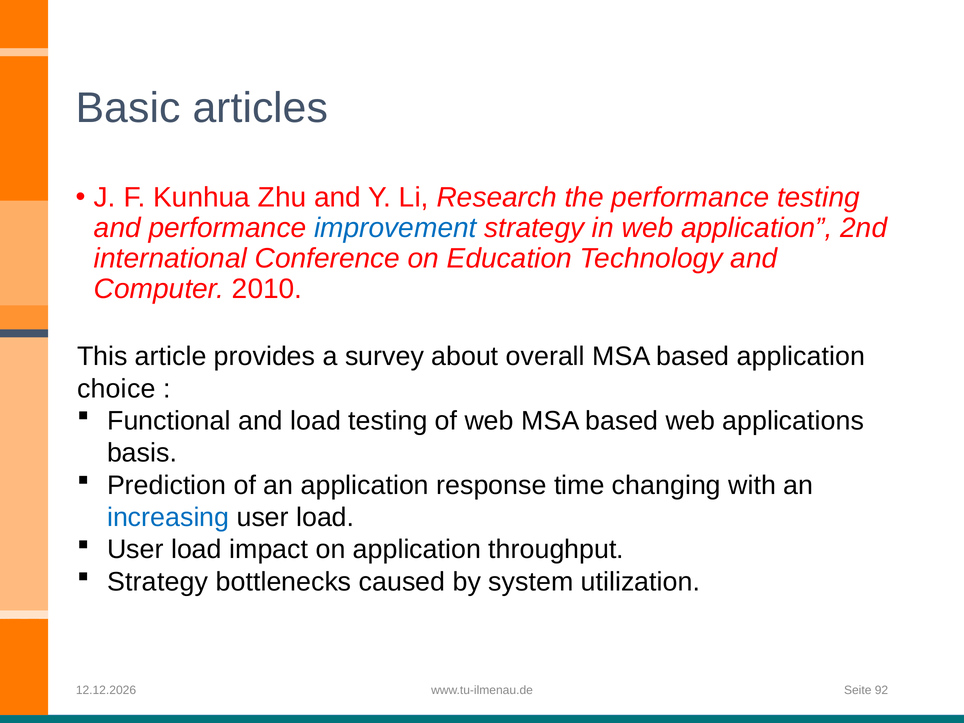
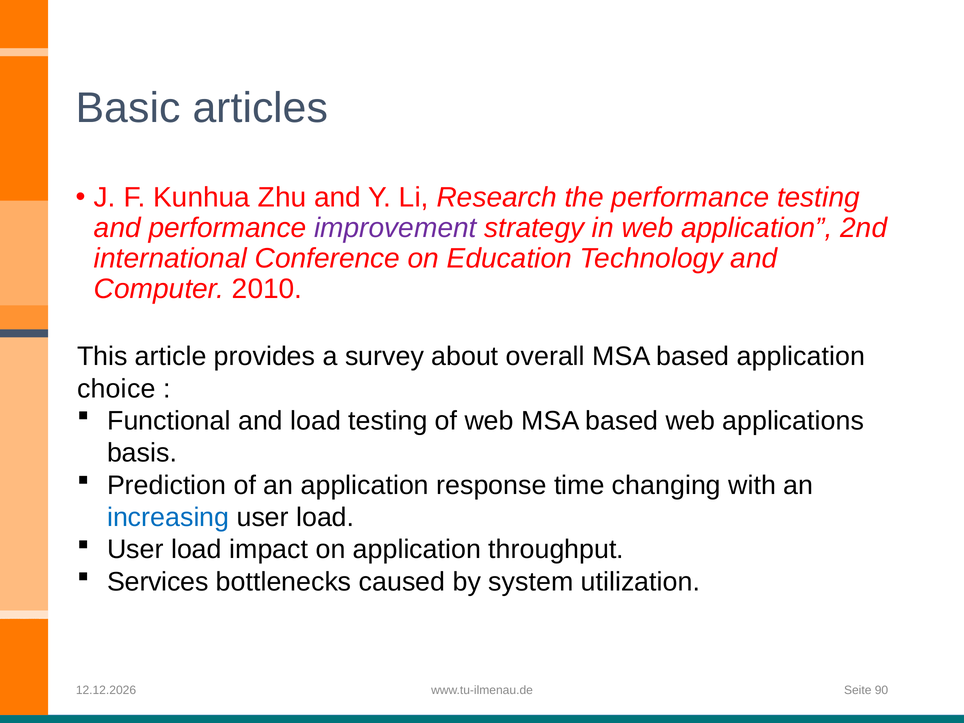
improvement colour: blue -> purple (395, 228)
Strategy: Strategy -> Services (158, 582)
92: 92 -> 90 (881, 690)
